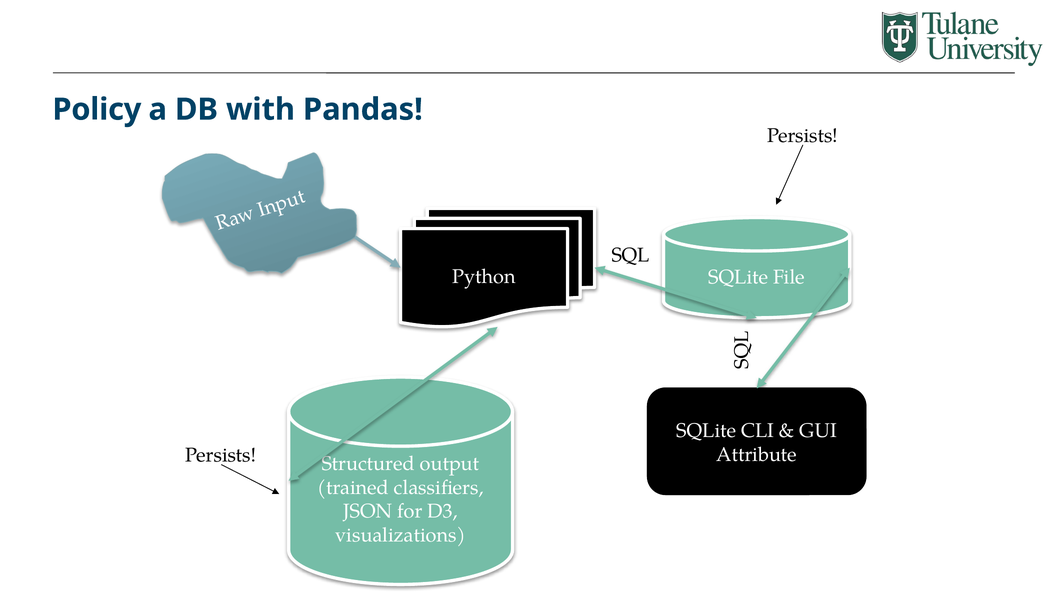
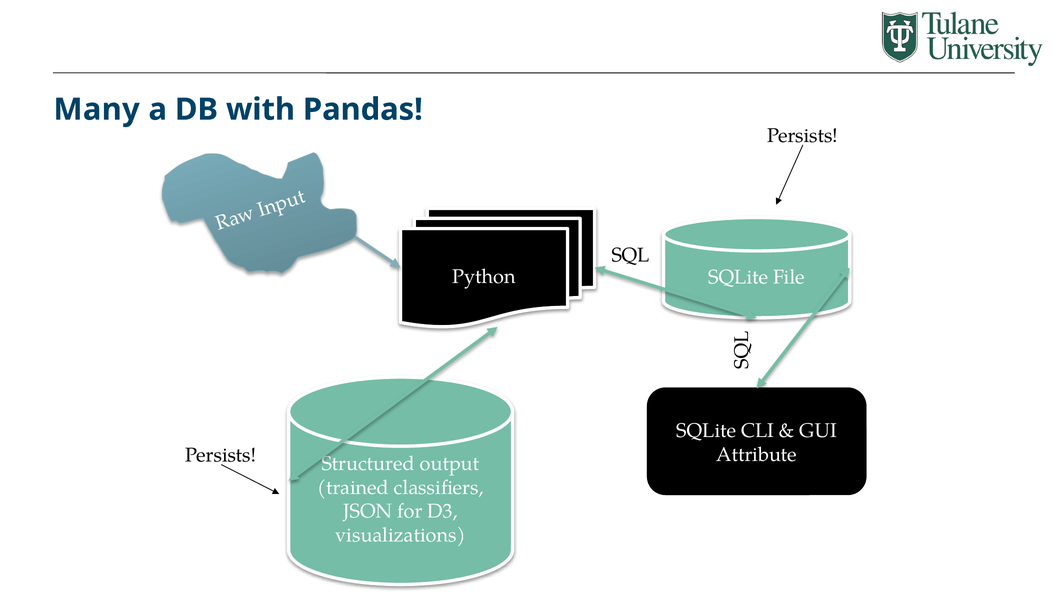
Policy: Policy -> Many (97, 109)
